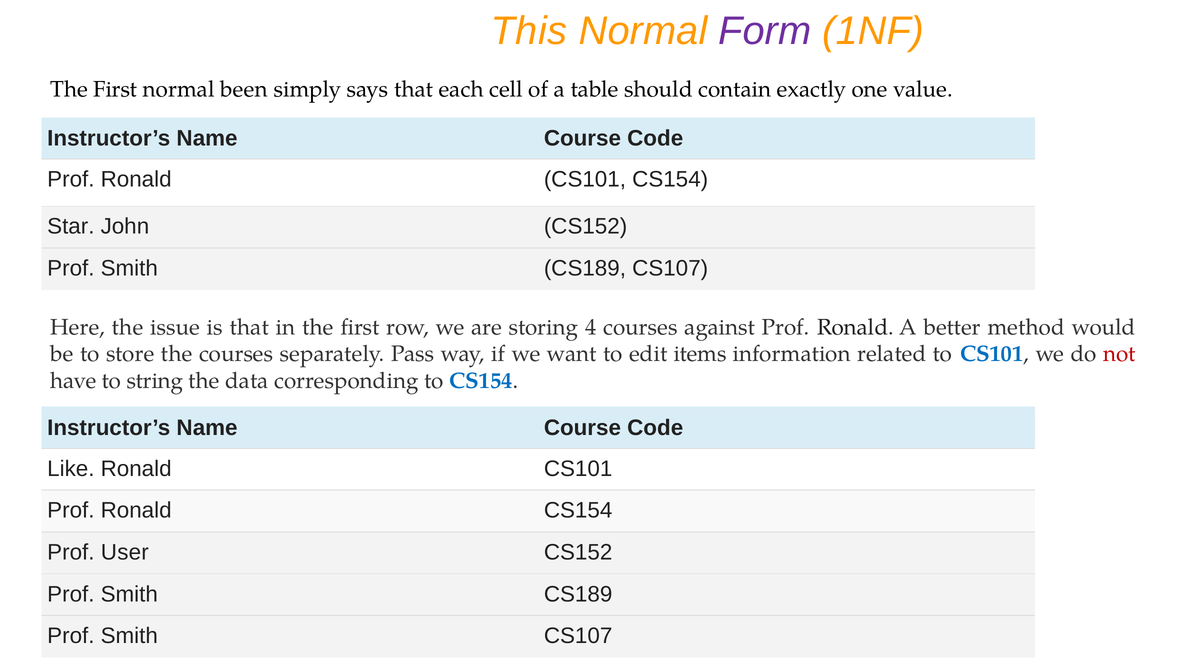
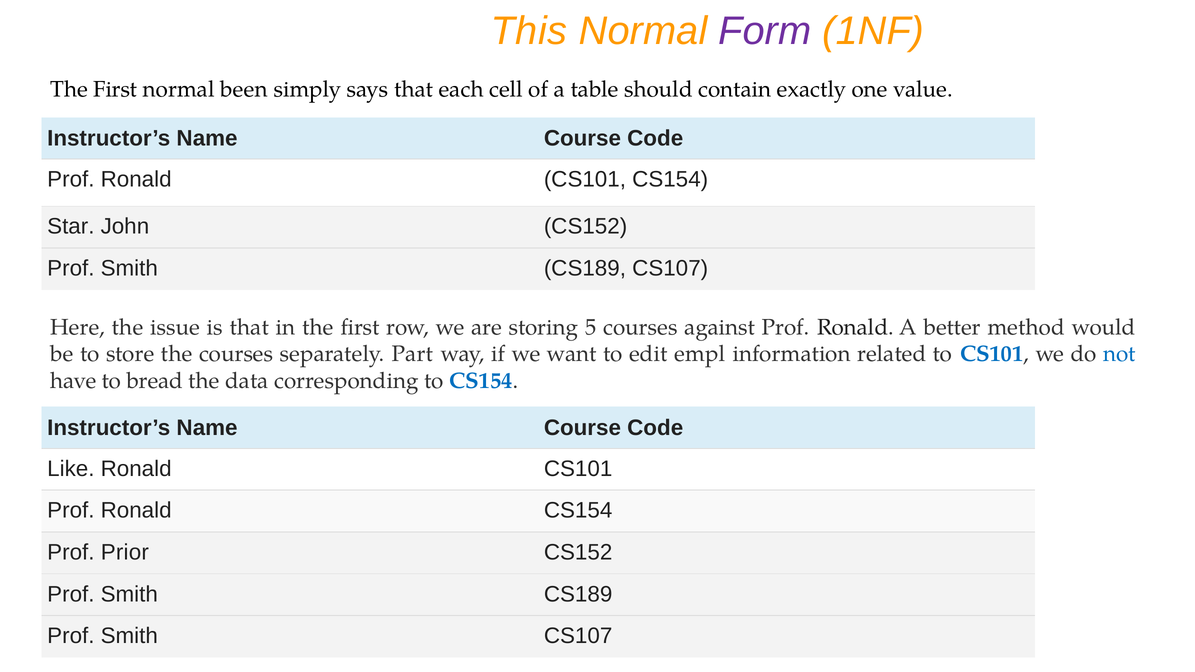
4: 4 -> 5 (591, 327)
Pass: Pass -> Part (412, 354)
items: items -> empl (700, 354)
not colour: red -> blue (1119, 354)
string: string -> bread (155, 381)
User: User -> Prior (125, 552)
